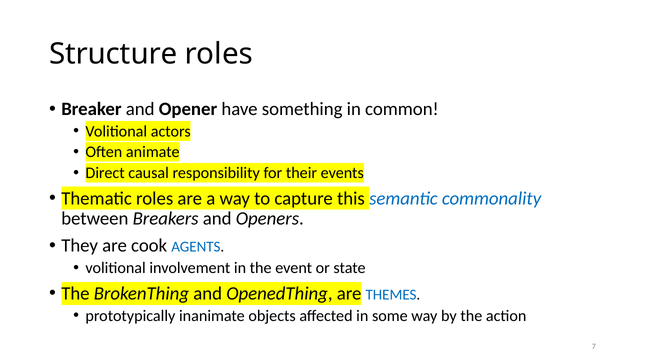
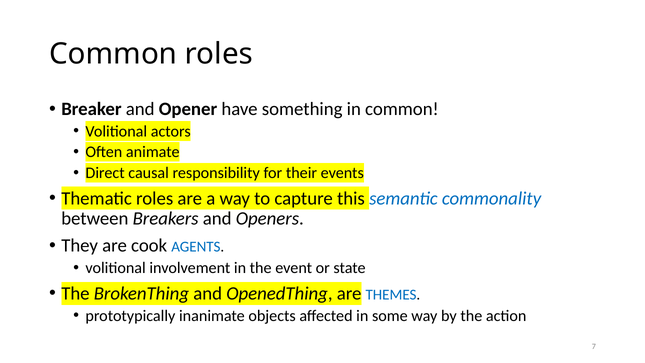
Structure: Structure -> Common (113, 54)
